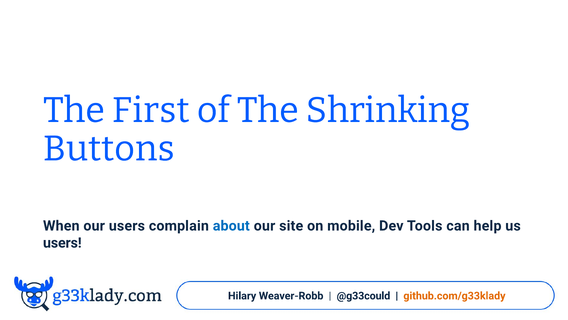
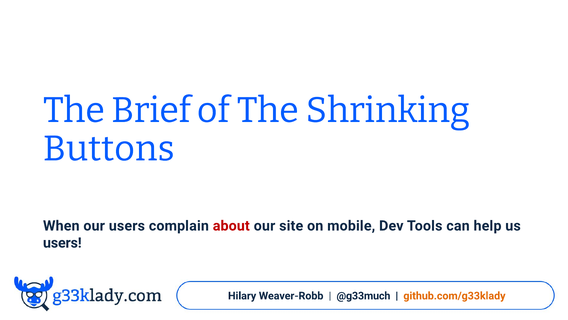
First: First -> Brief (151, 110)
about colour: blue -> red (231, 225)
@g33could: @g33could -> @g33much (363, 295)
